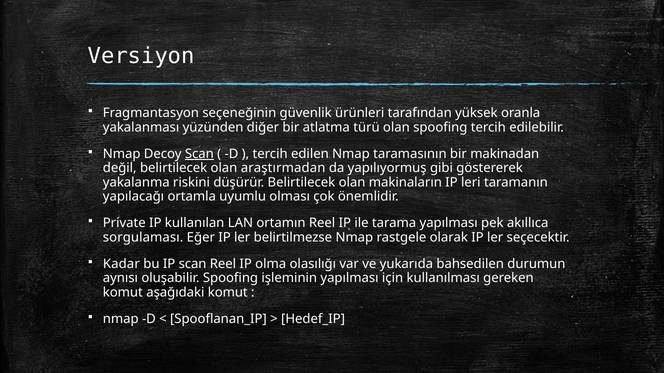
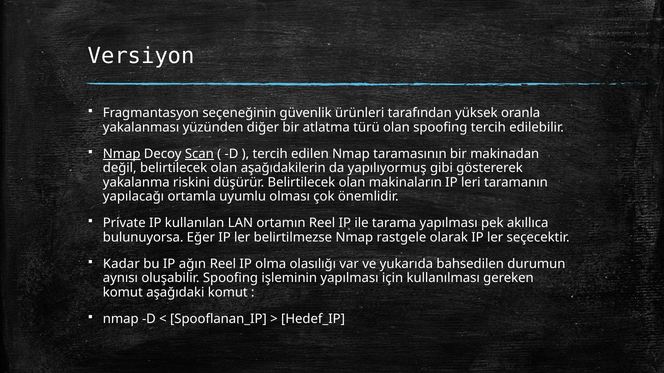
Nmap underline: none -> present (122, 154)
araştırmadan: araştırmadan -> aşağıdakilerin (283, 168)
sorgulaması: sorgulaması -> bulunuyorsa (143, 238)
IP scan: scan -> ağın (192, 264)
